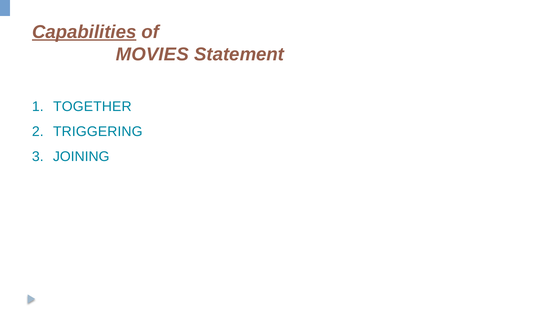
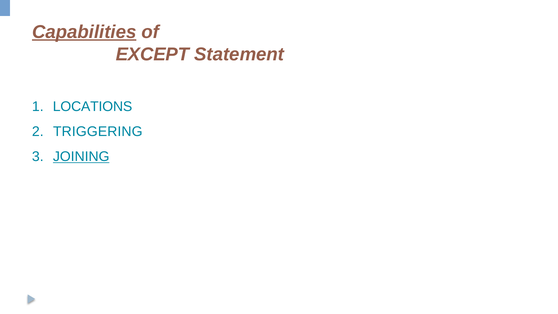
MOVIES: MOVIES -> EXCEPT (152, 54)
TOGETHER: TOGETHER -> LOCATIONS (93, 106)
JOINING underline: none -> present (81, 157)
